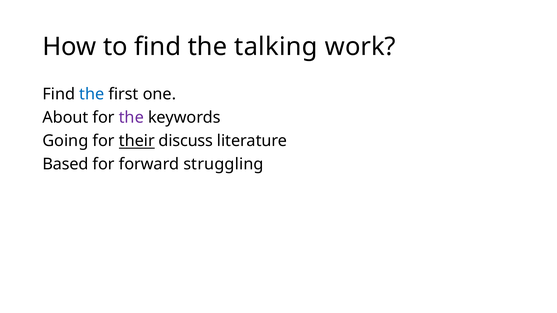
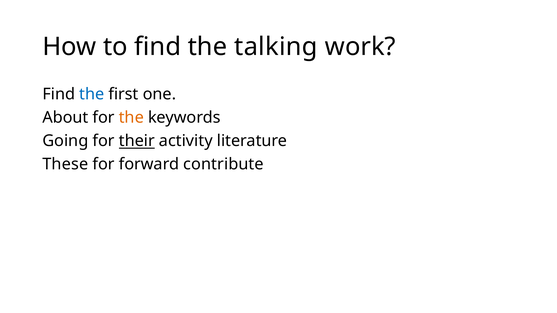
the colour: purple -> orange (131, 118)
discuss: discuss -> activity (186, 141)
Based: Based -> These (65, 164)
struggling: struggling -> contribute (224, 164)
